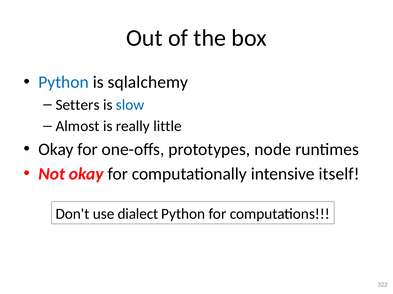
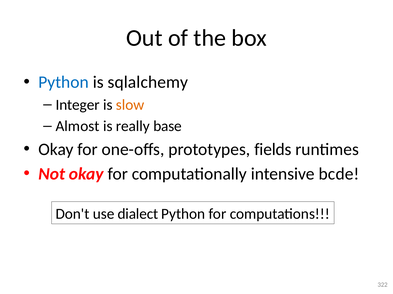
Setters: Setters -> Integer (78, 105)
slow colour: blue -> orange (130, 105)
little: little -> base (168, 126)
node: node -> fields (273, 150)
itself: itself -> bcde (339, 174)
